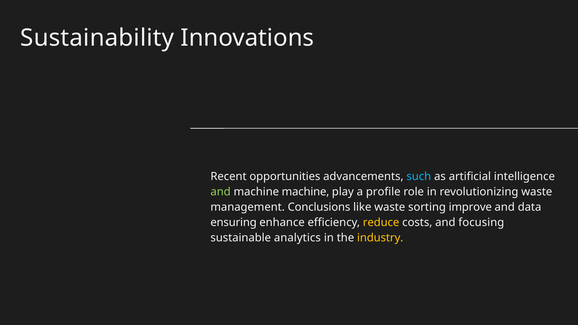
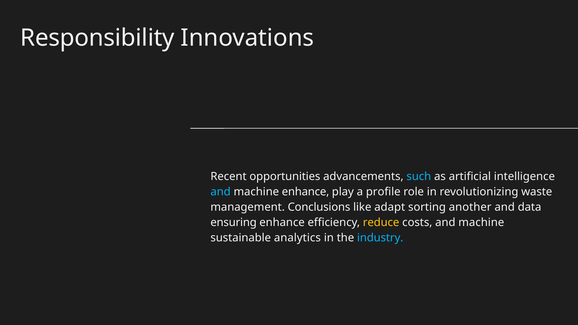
Sustainability: Sustainability -> Responsibility (97, 38)
and colour: light green -> light blue (221, 192)
machine machine: machine -> enhance (306, 192)
like waste: waste -> adapt (390, 207)
improve: improve -> another (470, 207)
costs and focusing: focusing -> machine (481, 223)
industry colour: yellow -> light blue (380, 238)
